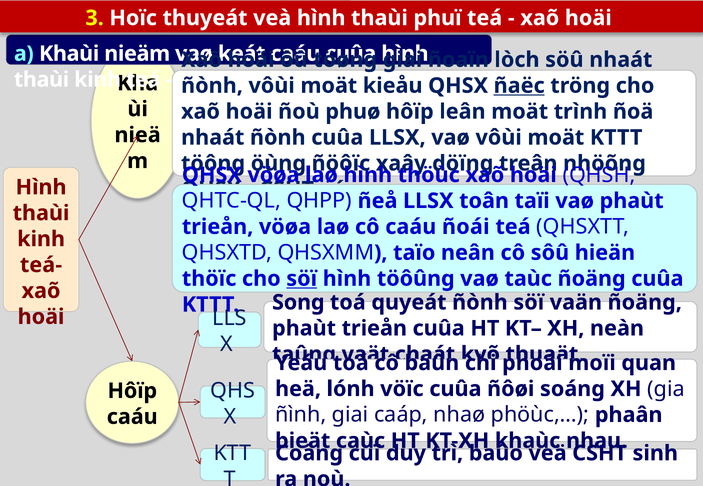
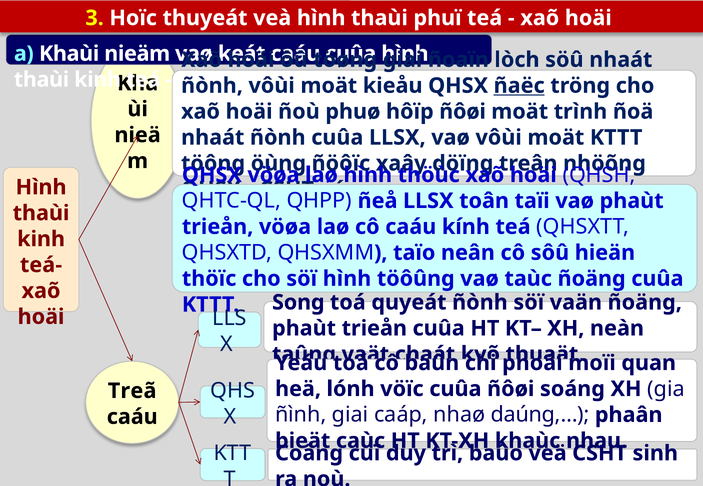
hôïp leân: leân -> ñôøi (463, 112)
ñoái: ñoái -> kính (466, 227)
söï underline: present -> none (302, 279)
Hôïp: Hôïp -> Treã (132, 391)
phöùc,…: phöùc,… -> daúng,… (540, 415)
